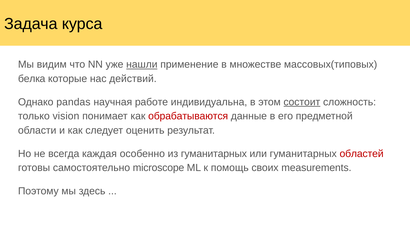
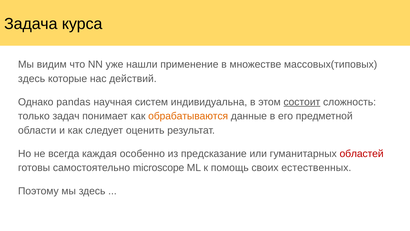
нашли underline: present -> none (142, 64)
белка: белка -> здесь (32, 79)
работе: работе -> систем (151, 102)
vision: vision -> задач (66, 116)
обрабатываются colour: red -> orange (188, 116)
из гуманитарных: гуманитарных -> предсказание (214, 153)
measurements: measurements -> естественных (316, 168)
